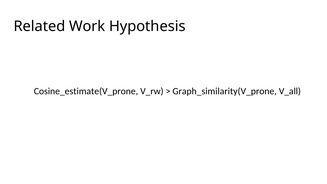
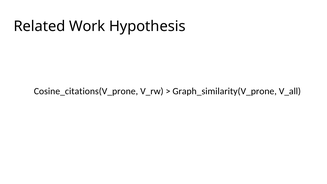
Cosine_estimate(V_prone: Cosine_estimate(V_prone -> Cosine_citations(V_prone (86, 91)
